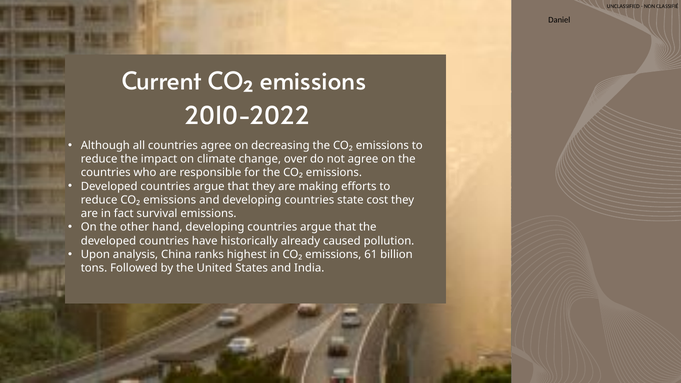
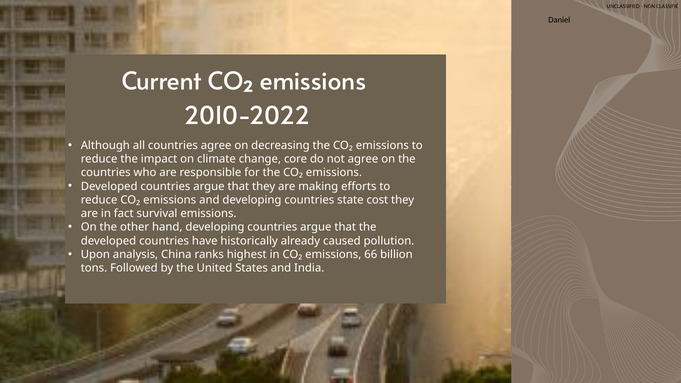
over: over -> core (296, 159)
61: 61 -> 66 (371, 254)
